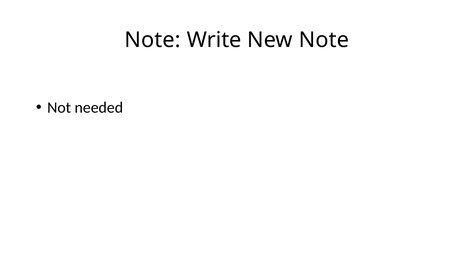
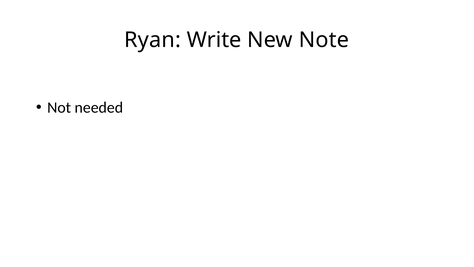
Note: Note -> Ryan (153, 40)
